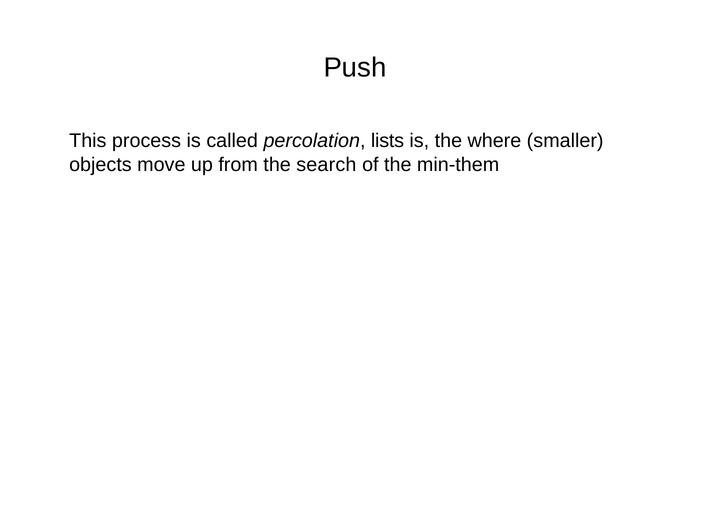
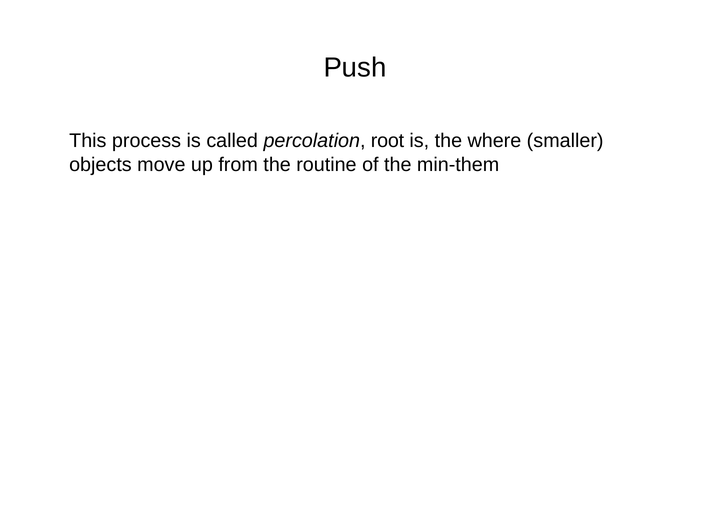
lists: lists -> root (388, 141)
search: search -> routine (326, 165)
